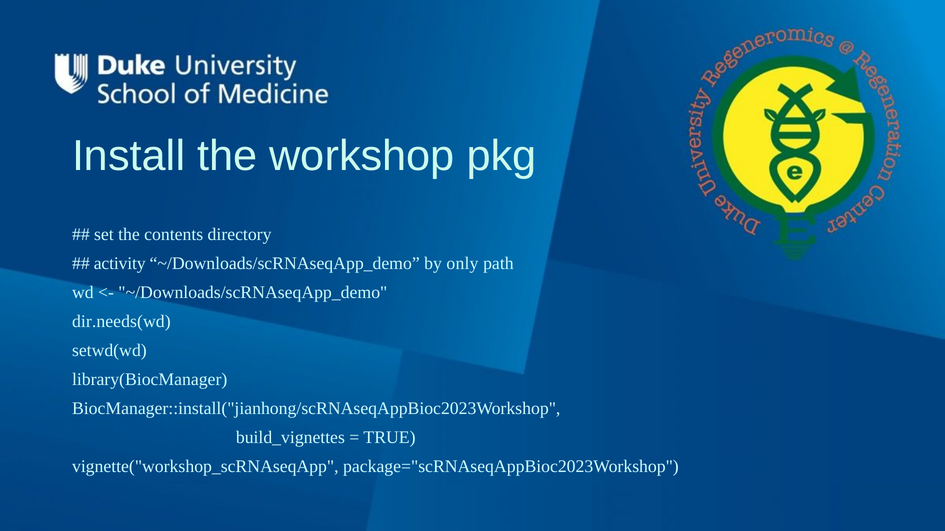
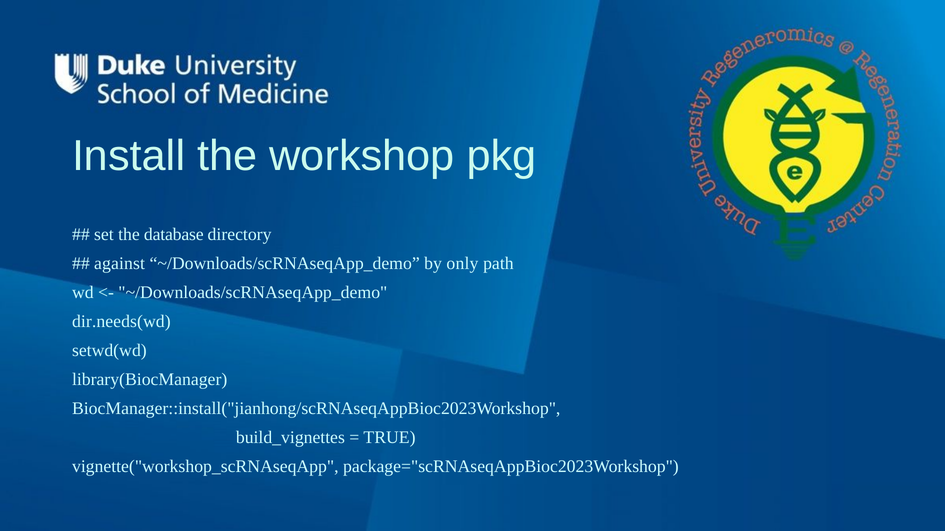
contents: contents -> database (174, 235)
activity: activity -> against (120, 264)
